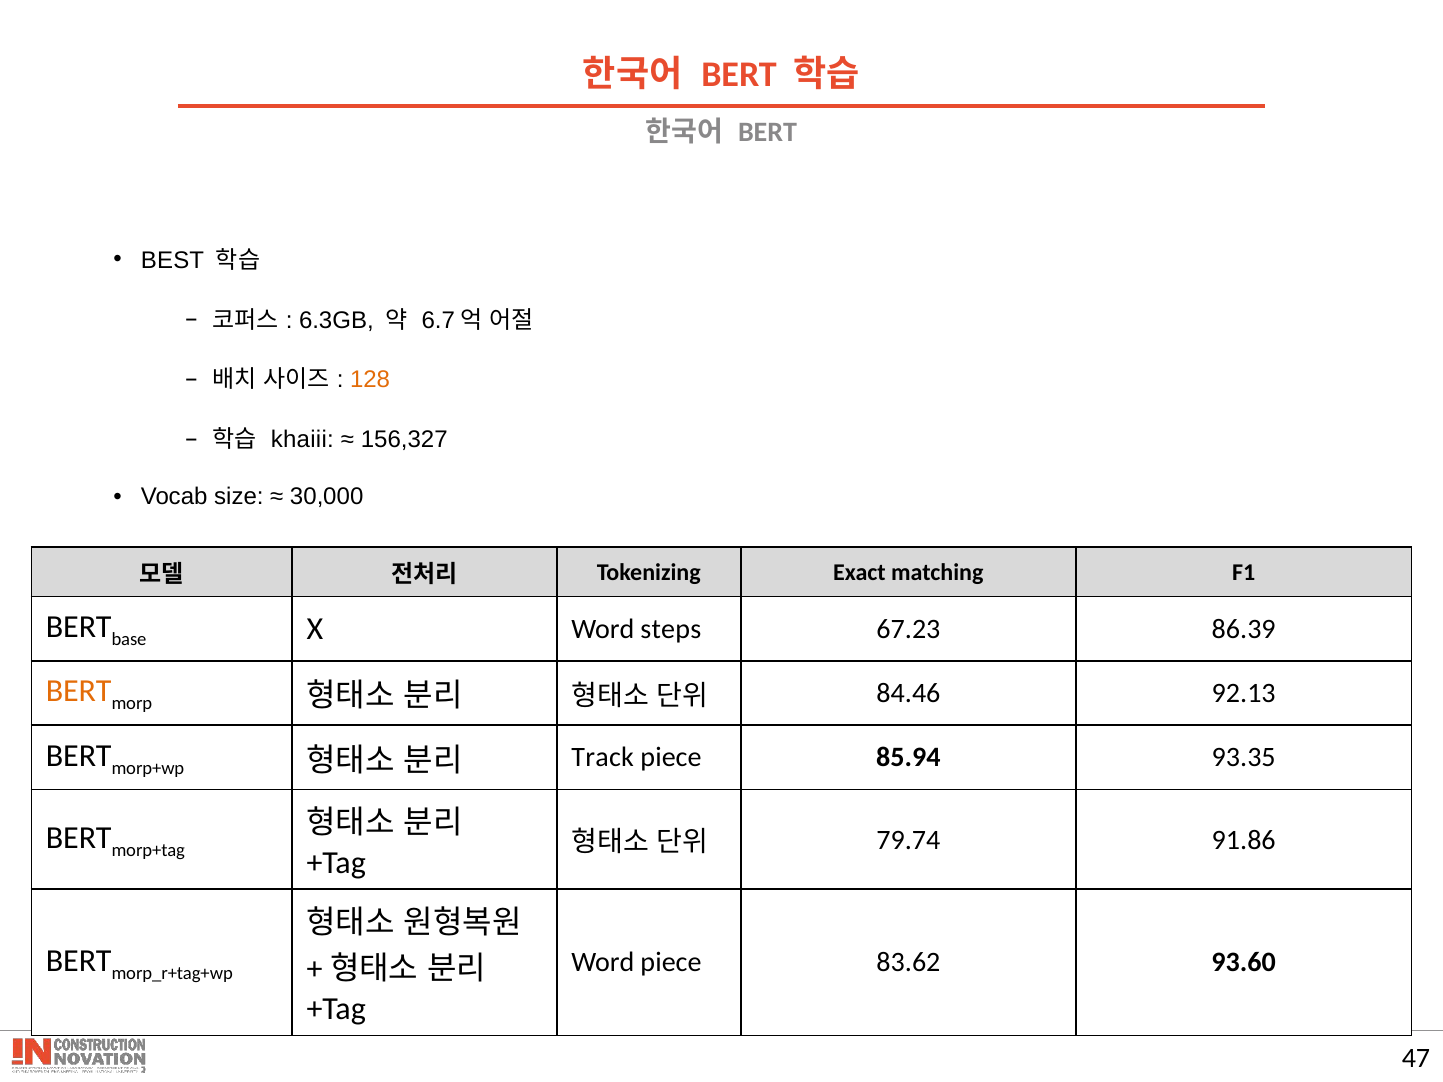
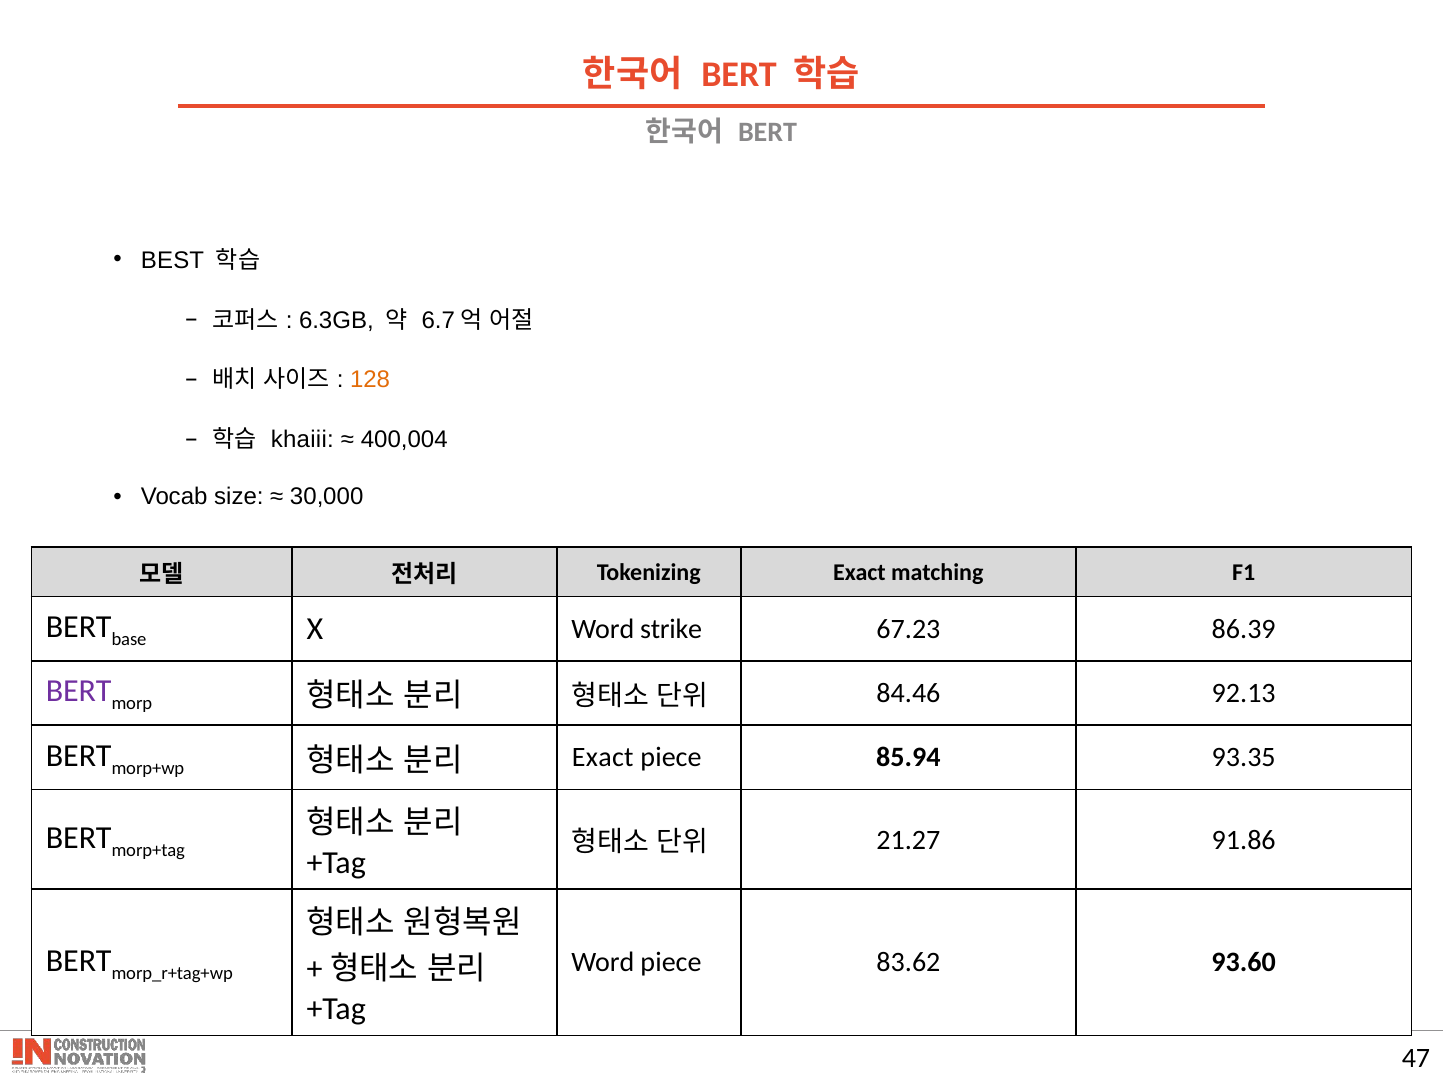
156,327: 156,327 -> 400,004 (404, 440)
steps: steps -> strike (671, 629)
BERT colour: orange -> purple (79, 691)
Track: Track -> Exact (603, 758)
79.74: 79.74 -> 21.27 (908, 840)
